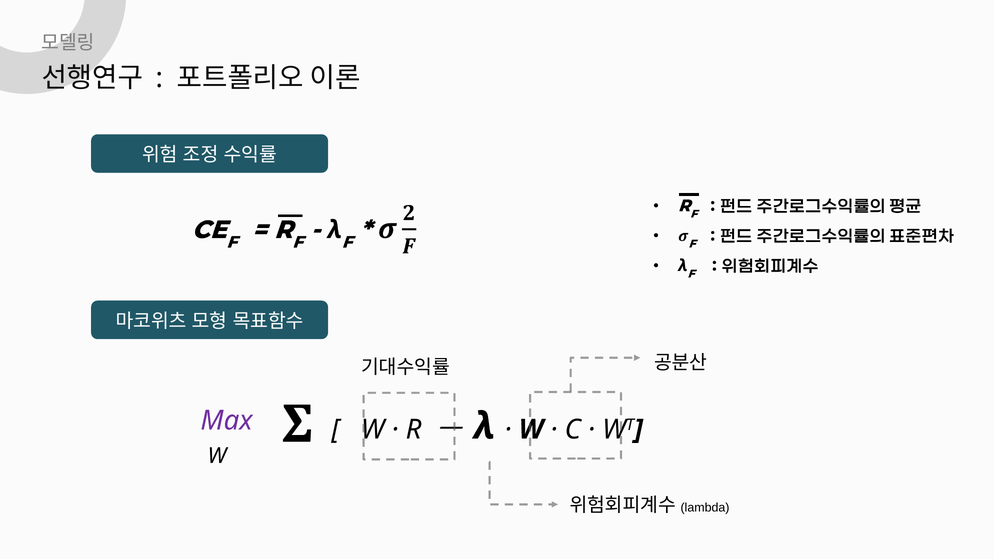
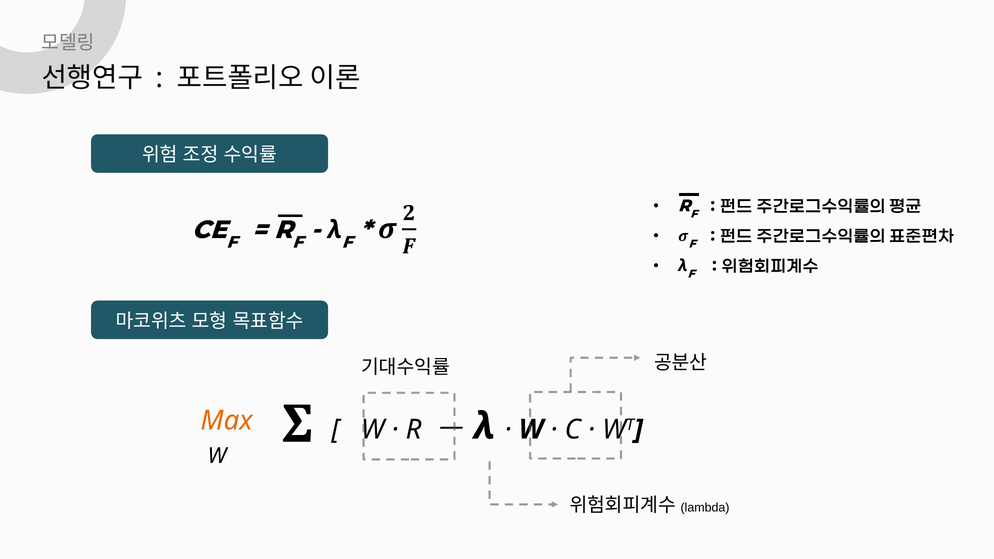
Max colour: purple -> orange (227, 421)
